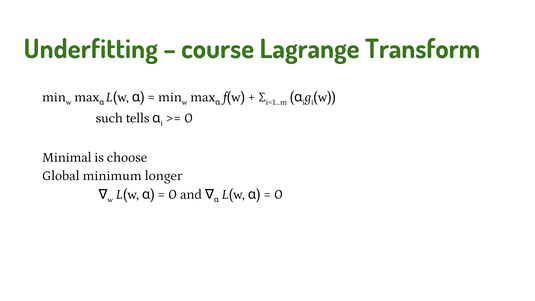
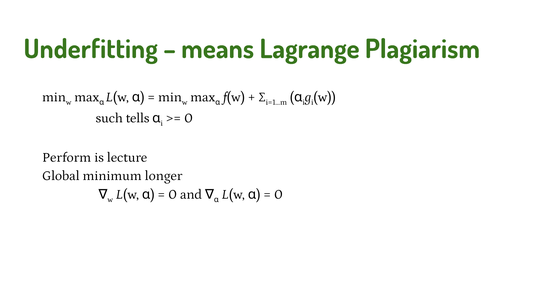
course: course -> means (218, 49)
Transform: Transform -> Plagiarism (422, 49)
Minimal: Minimal -> Perform (67, 157)
choose: choose -> lecture (127, 157)
